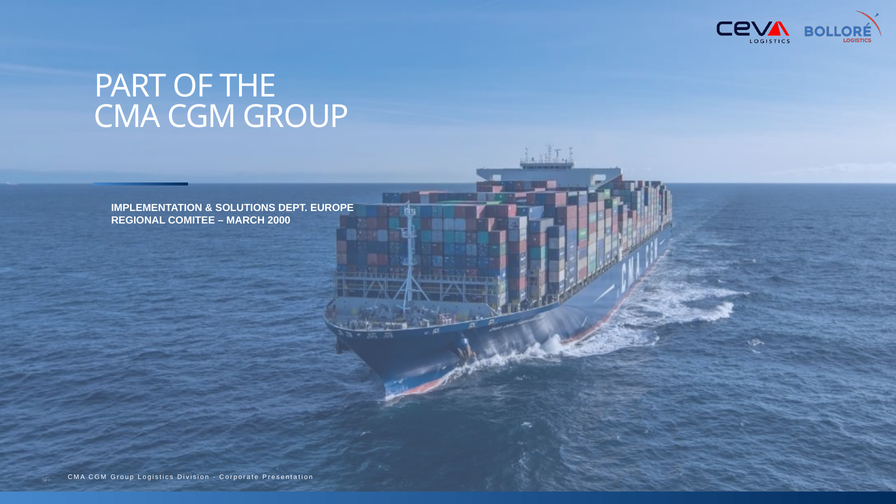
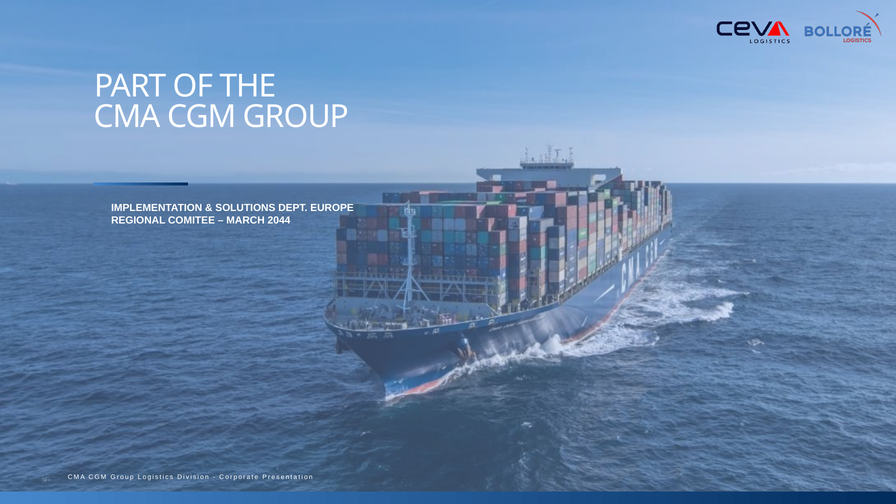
2000: 2000 -> 2044 (279, 220)
